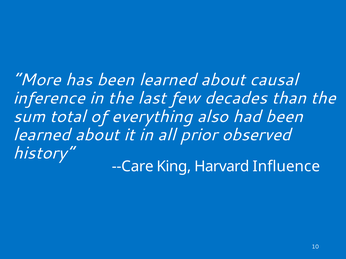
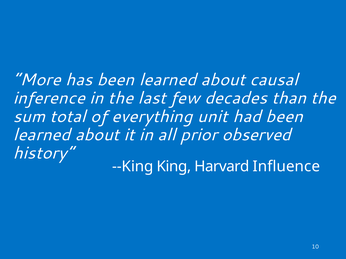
also: also -> unit (213, 117)
--Care: --Care -> --King (133, 167)
